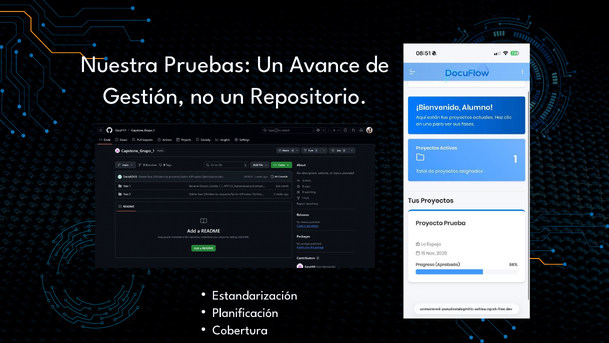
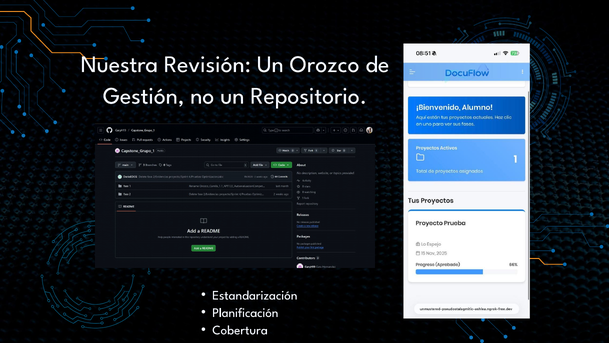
Pruebas: Pruebas -> Revisión (207, 64)
Avance: Avance -> Orozco (325, 64)
